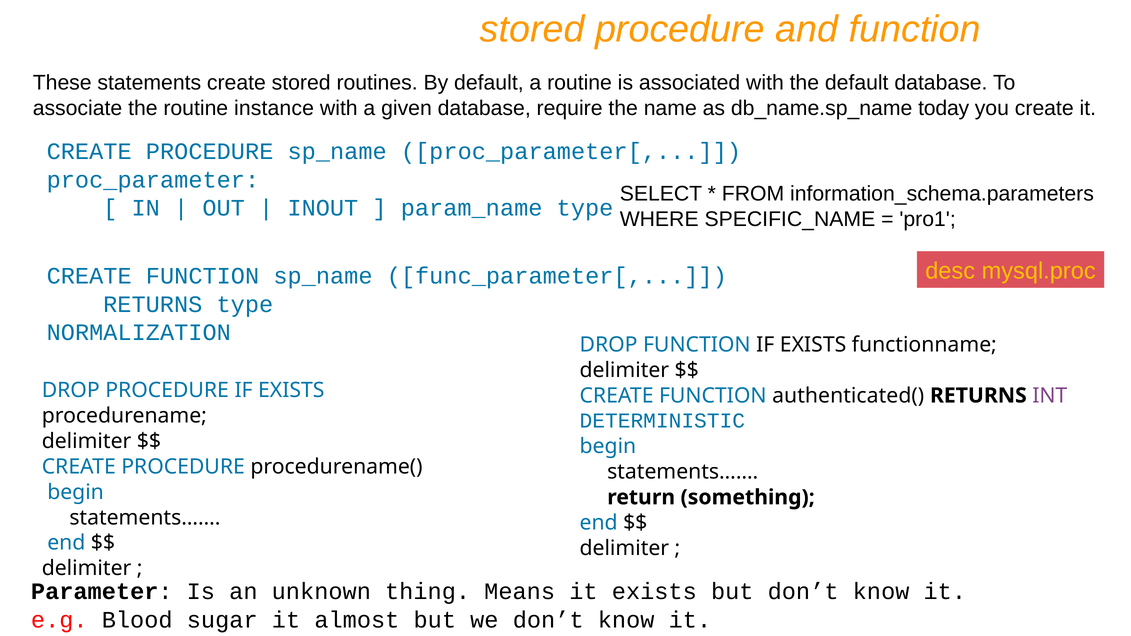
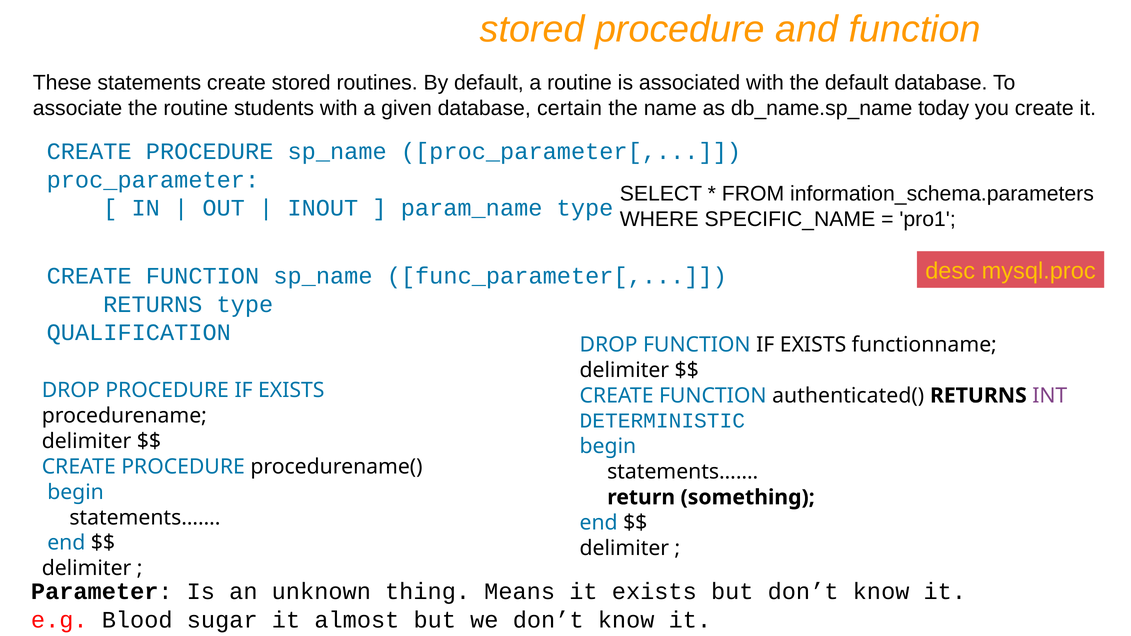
instance: instance -> students (274, 108)
require: require -> certain (569, 108)
NORMALIZATION: NORMALIZATION -> QUALIFICATION (139, 333)
